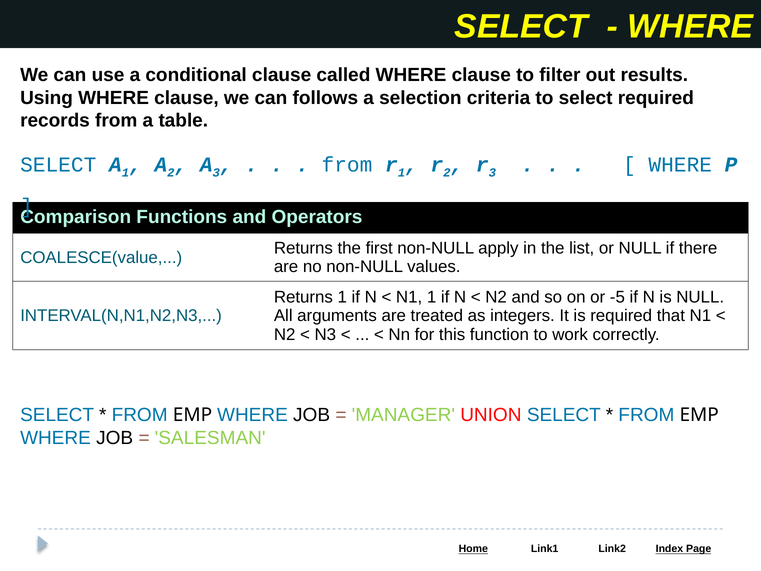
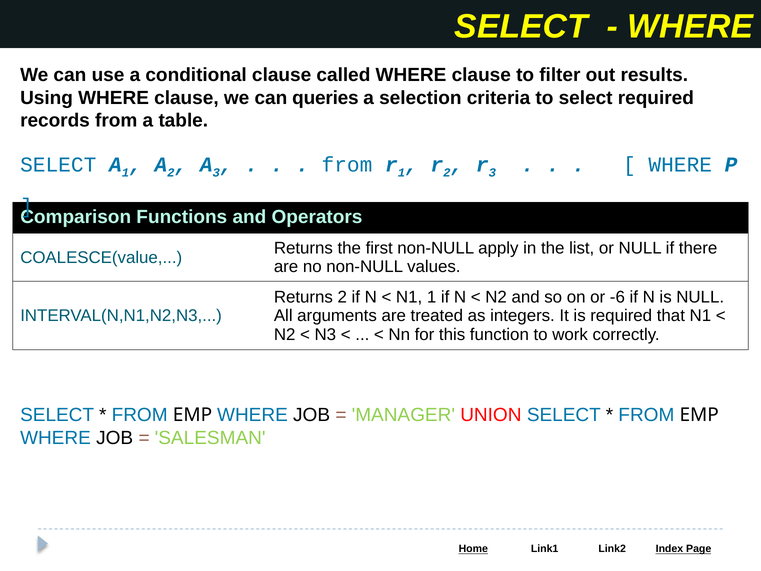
follows: follows -> queries (325, 98)
Returns 1: 1 -> 2 (342, 297)
-5: -5 -> -6 (617, 297)
